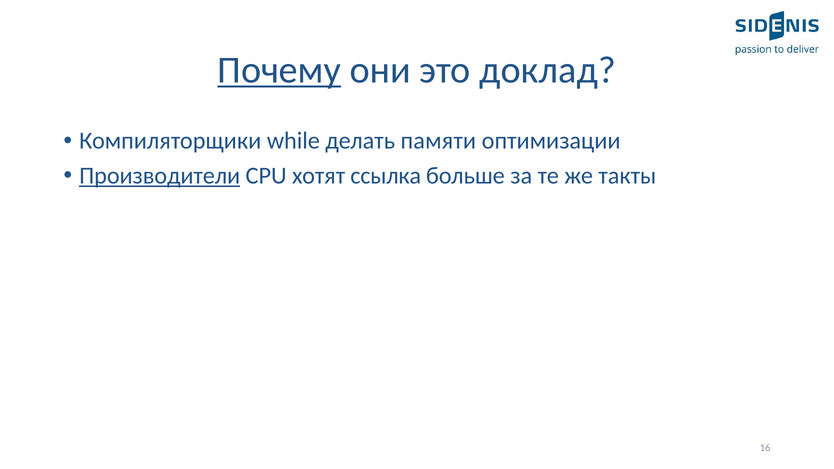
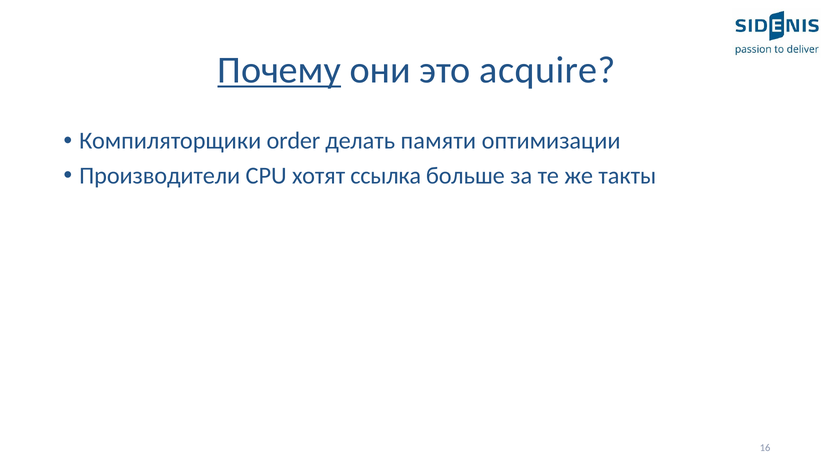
доклад: доклад -> acquire (547, 70)
while: while -> order (293, 141)
Производители underline: present -> none (160, 176)
